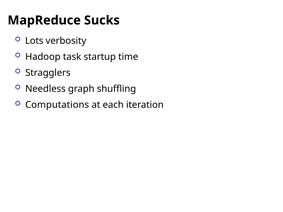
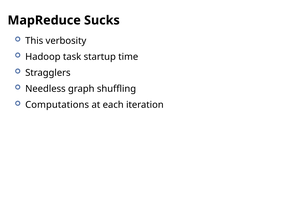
Lots: Lots -> This (34, 41)
